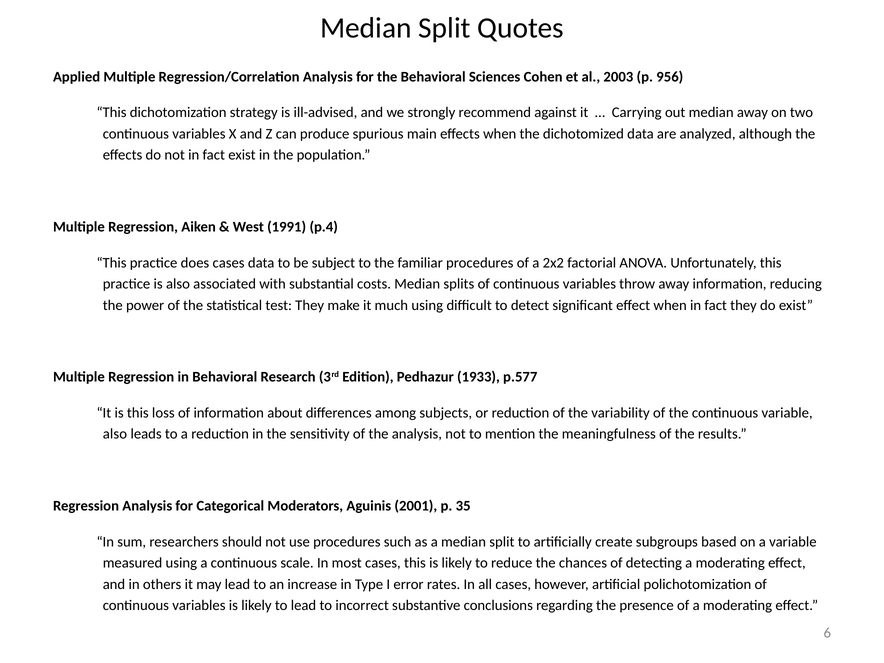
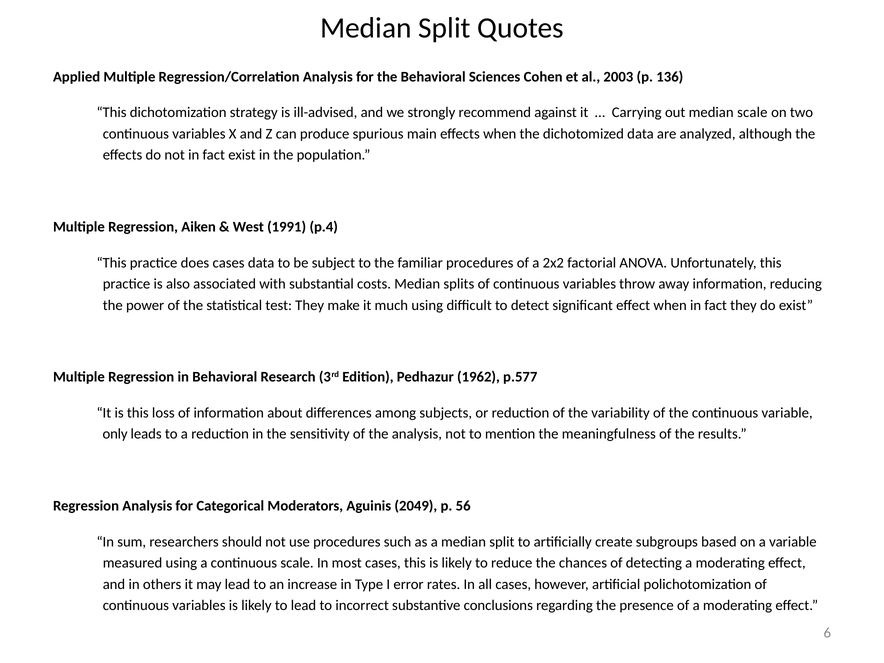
956: 956 -> 136 (670, 77)
median away: away -> scale (752, 113)
1933: 1933 -> 1962 (478, 377)
also: also -> only (115, 434)
2001: 2001 -> 2049 (416, 506)
35: 35 -> 56 (463, 506)
